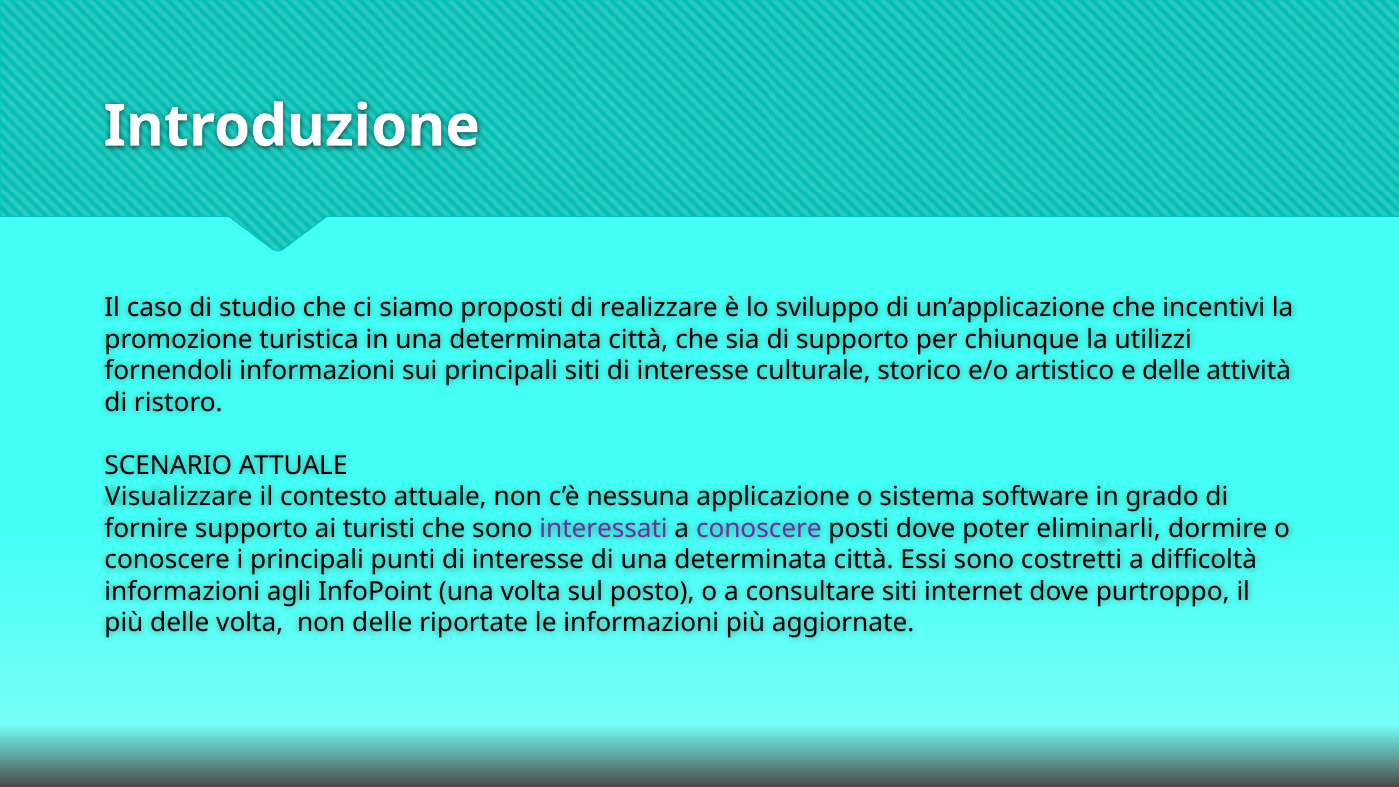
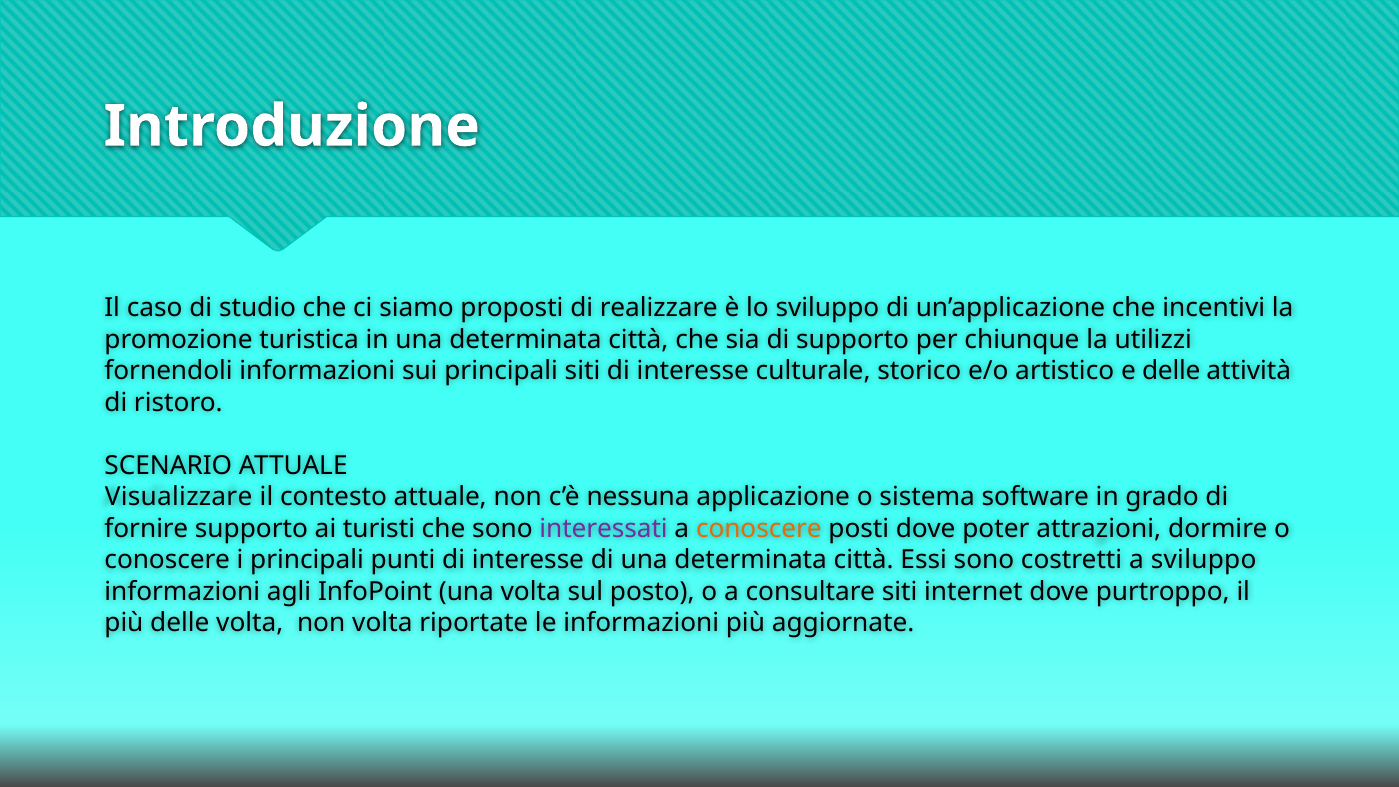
conoscere colour: purple -> orange (759, 528)
eliminarli: eliminarli -> attrazioni (1099, 528)
a difficoltà: difficoltà -> sviluppo (1204, 560)
non delle: delle -> volta (382, 623)
